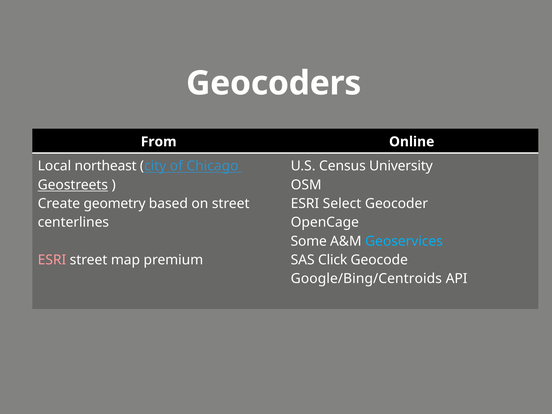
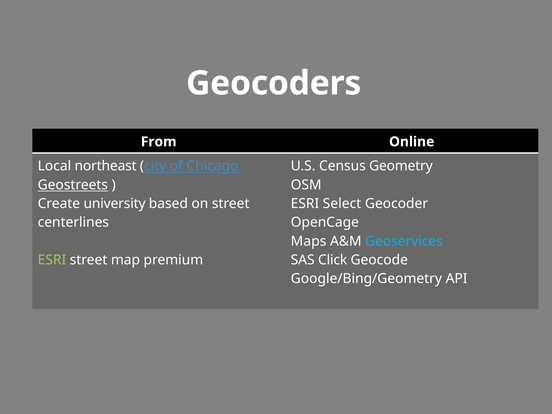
University: University -> Geometry (401, 166)
geometry: geometry -> university (115, 204)
Some: Some -> Maps (309, 241)
ESRI colour: pink -> light green (52, 260)
Google/Bing/Centroids: Google/Bing/Centroids -> Google/Bing/Geometry (366, 279)
